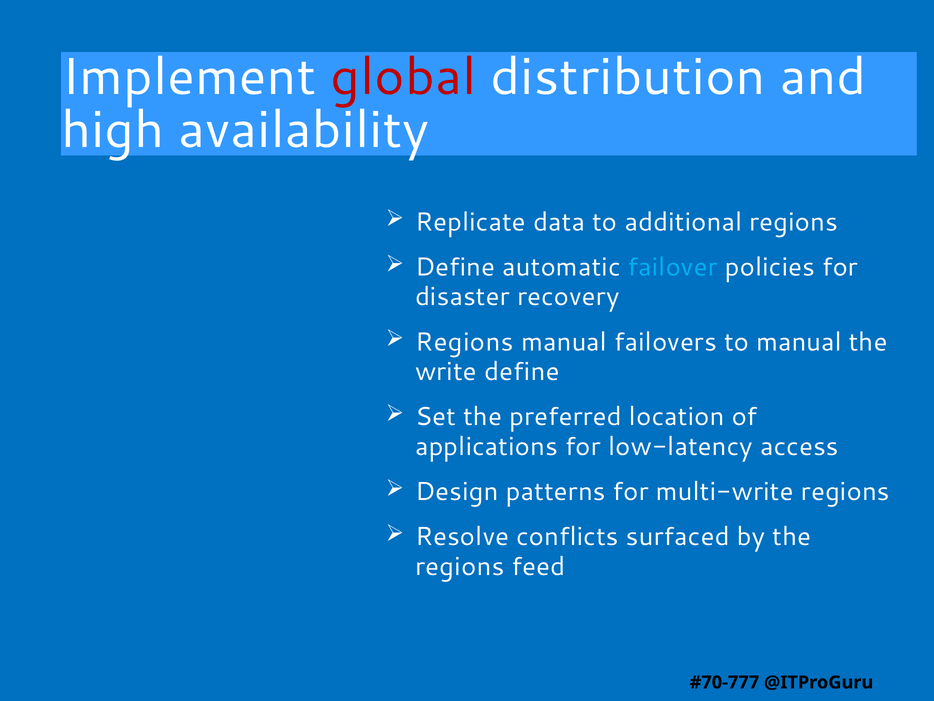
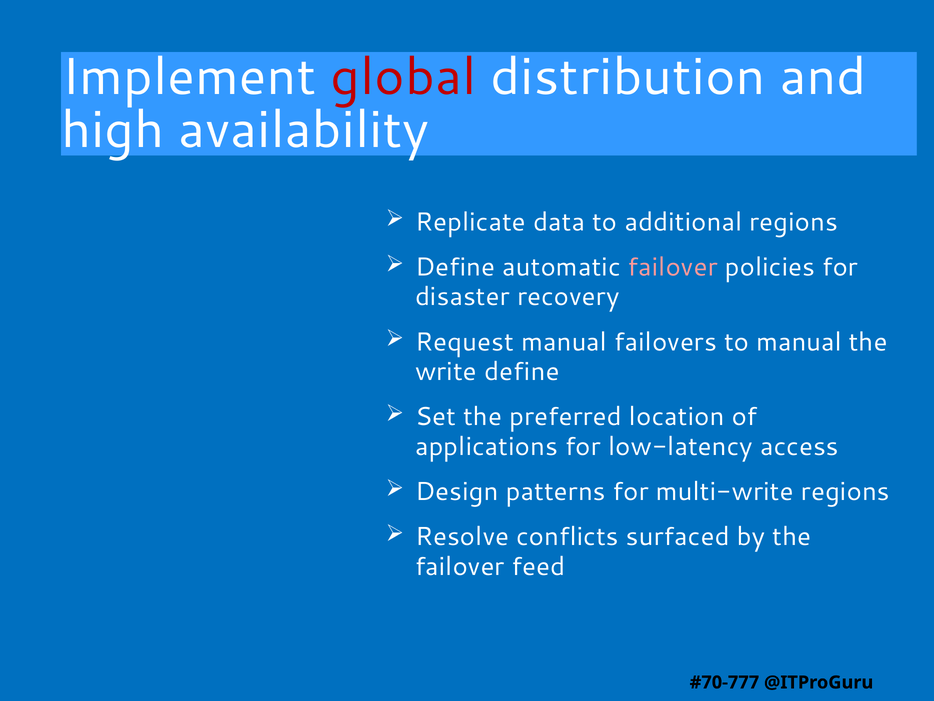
failover colour: light blue -> pink (673, 267)
Regions: Regions -> Request (464, 342)
regions: regions -> failover (460, 566)
